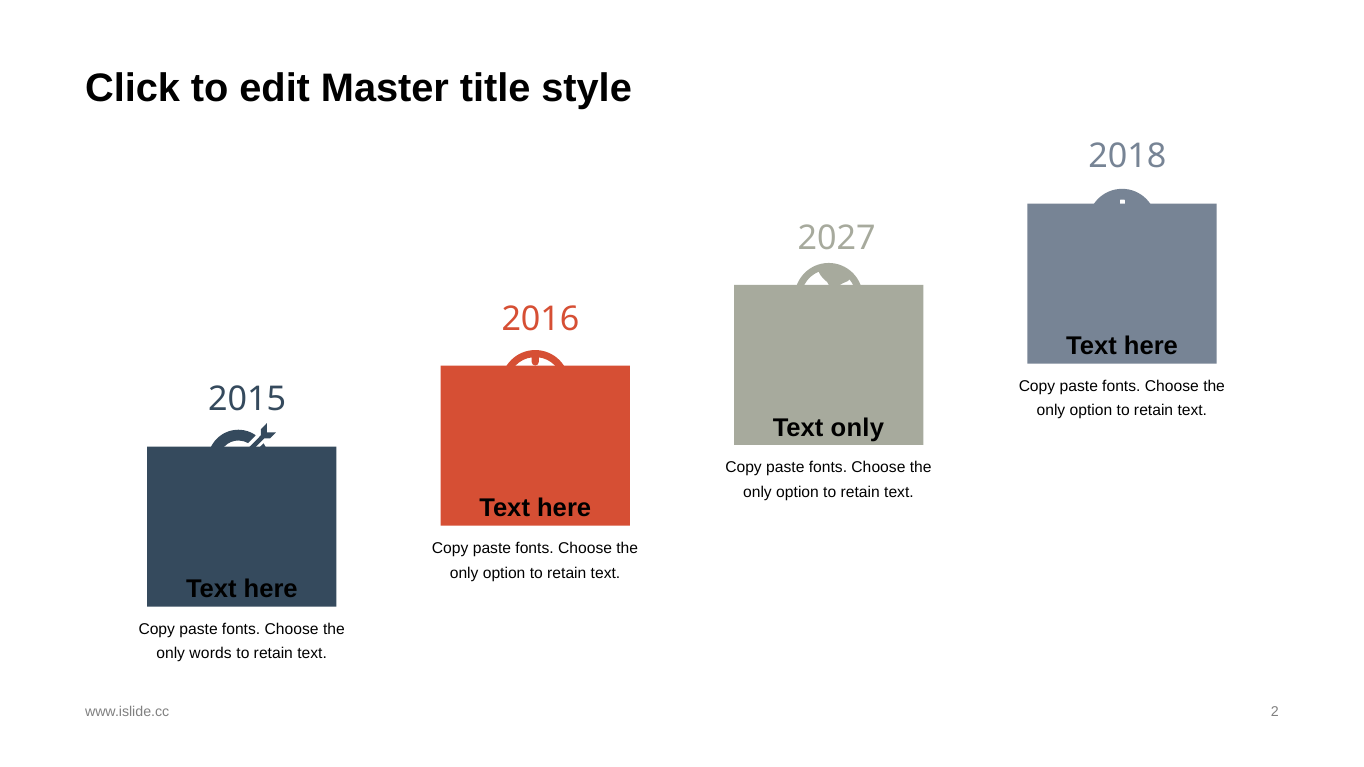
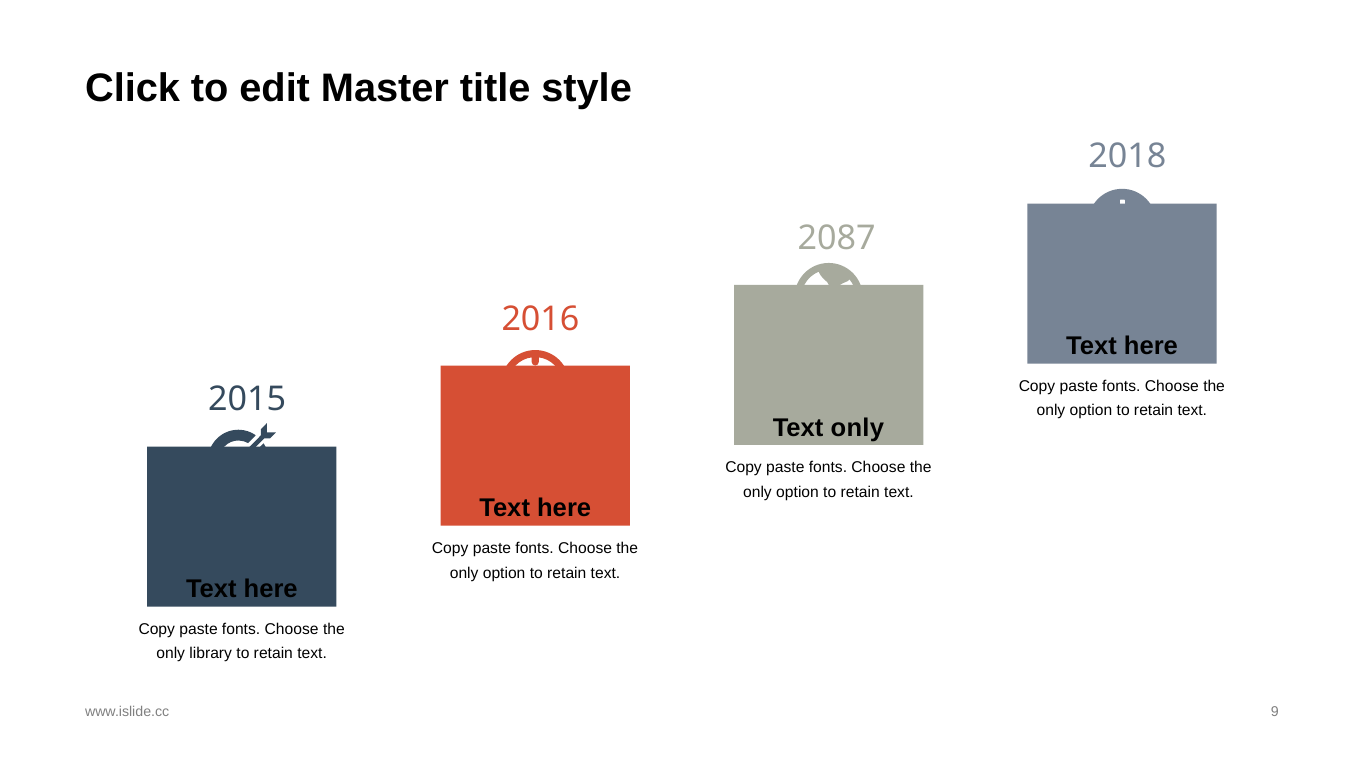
2027: 2027 -> 2087 (837, 238)
words: words -> library (211, 654)
2: 2 -> 9 (1275, 712)
